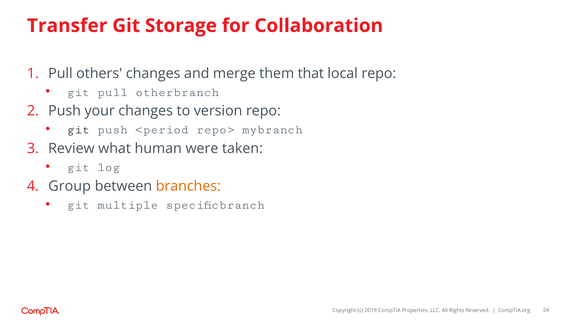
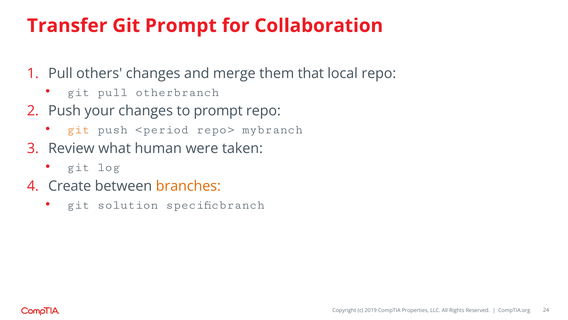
Git Storage: Storage -> Prompt (181, 26)
to version: version -> prompt (218, 111)
git colour: black -> orange (78, 129)
Group: Group -> Create (70, 186)
multiple: multiple -> solution (128, 204)
